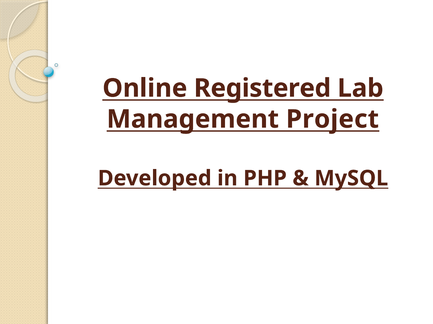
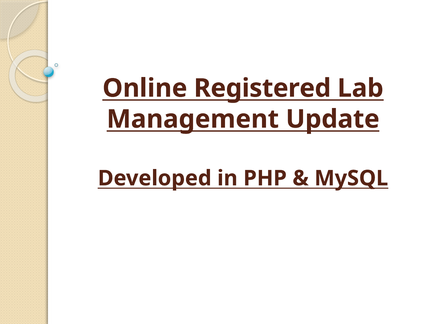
Project: Project -> Update (333, 119)
